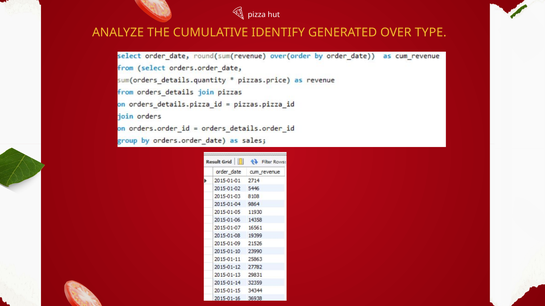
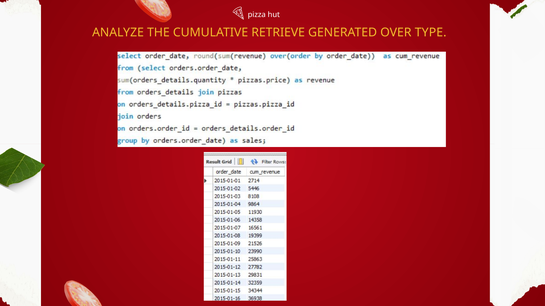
IDENTIFY: IDENTIFY -> RETRIEVE (278, 32)
